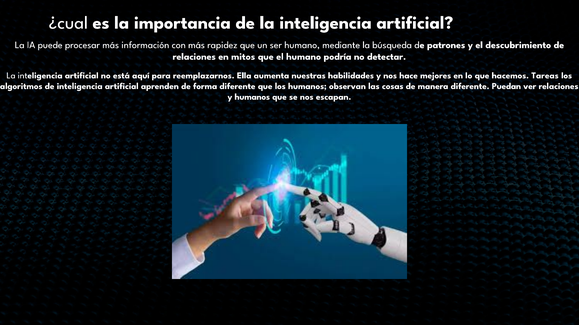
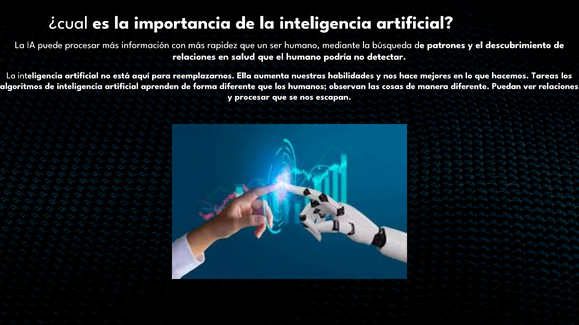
mitos: mitos -> salud (243, 57)
y humanos: humanos -> procesar (252, 97)
